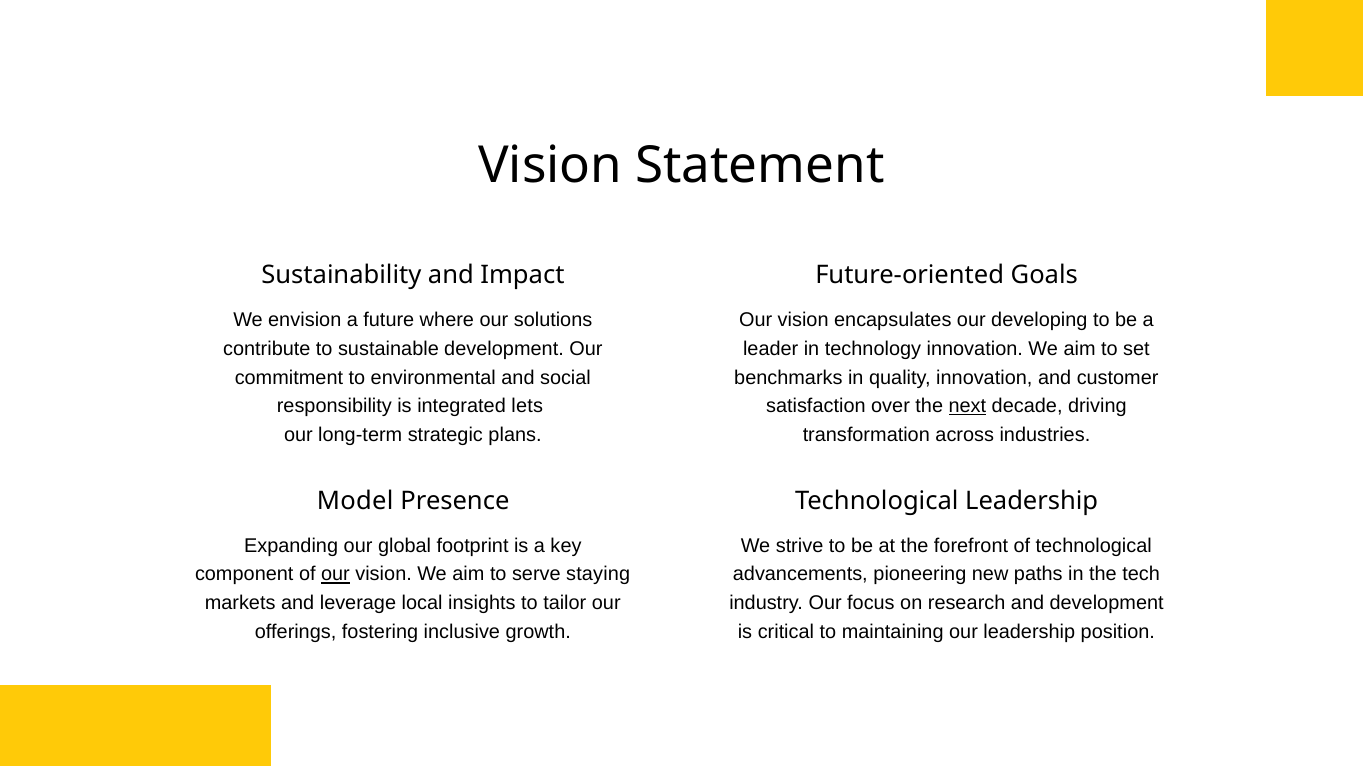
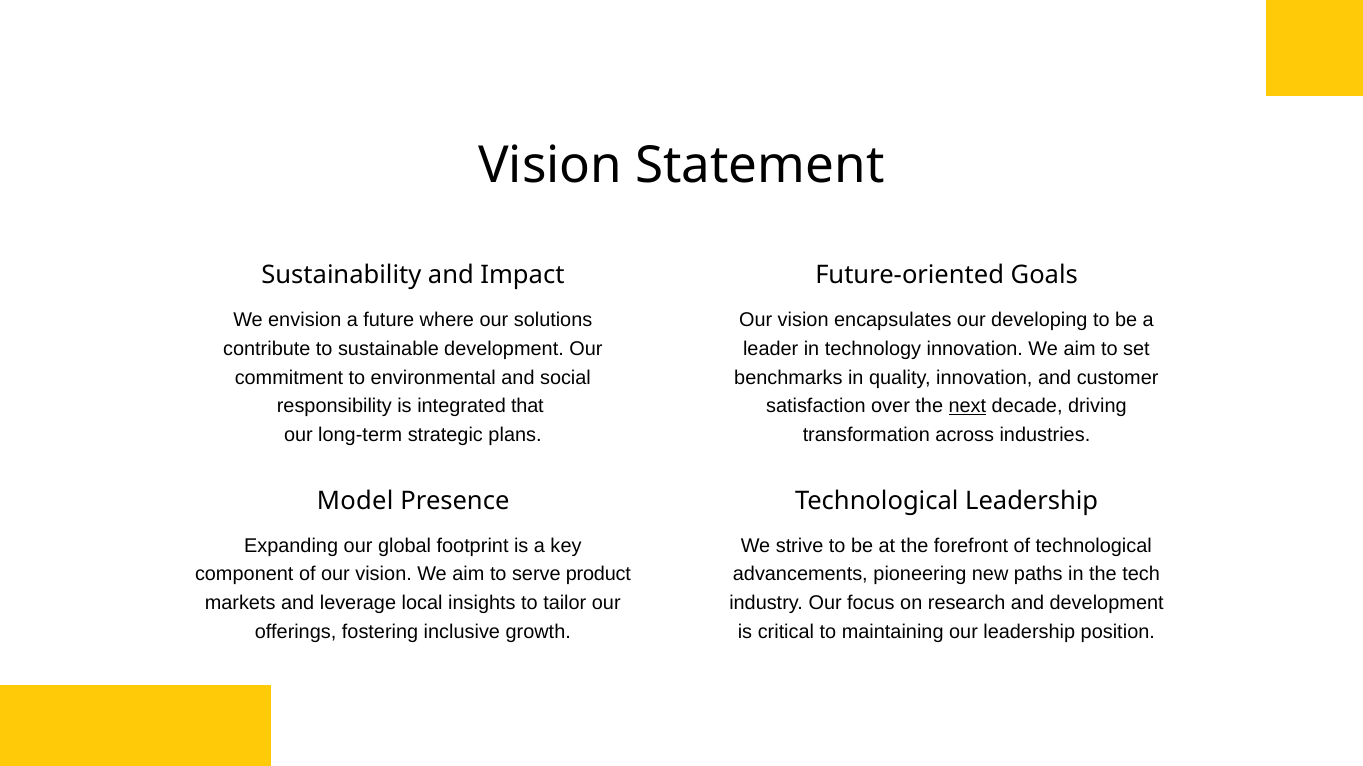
lets: lets -> that (527, 406)
our underline: present -> none (335, 575)
staying: staying -> product (598, 575)
